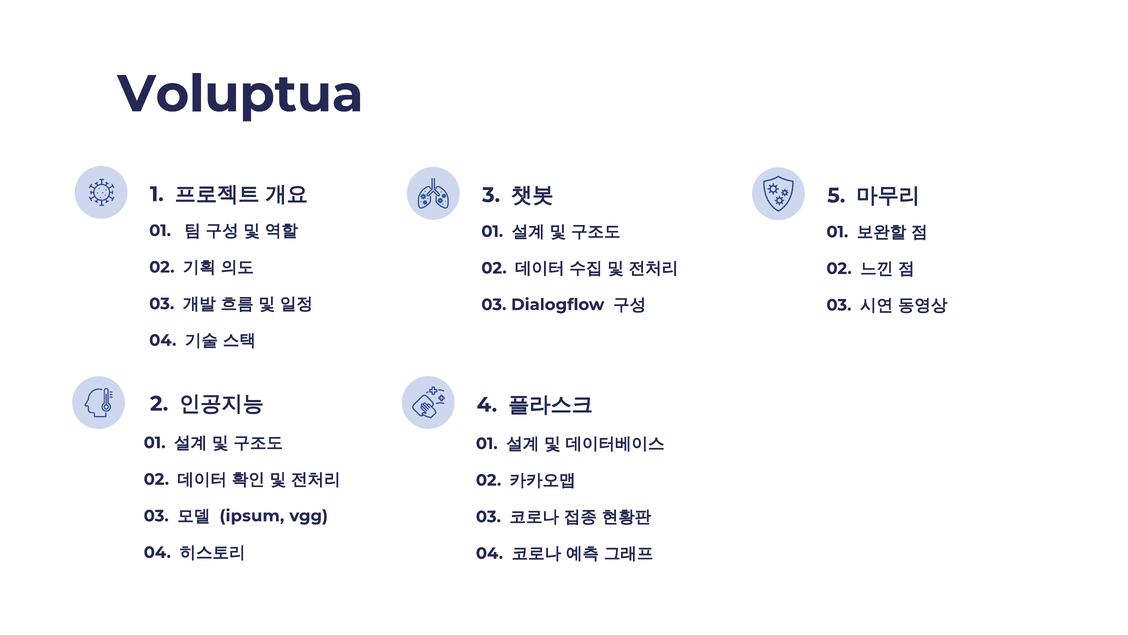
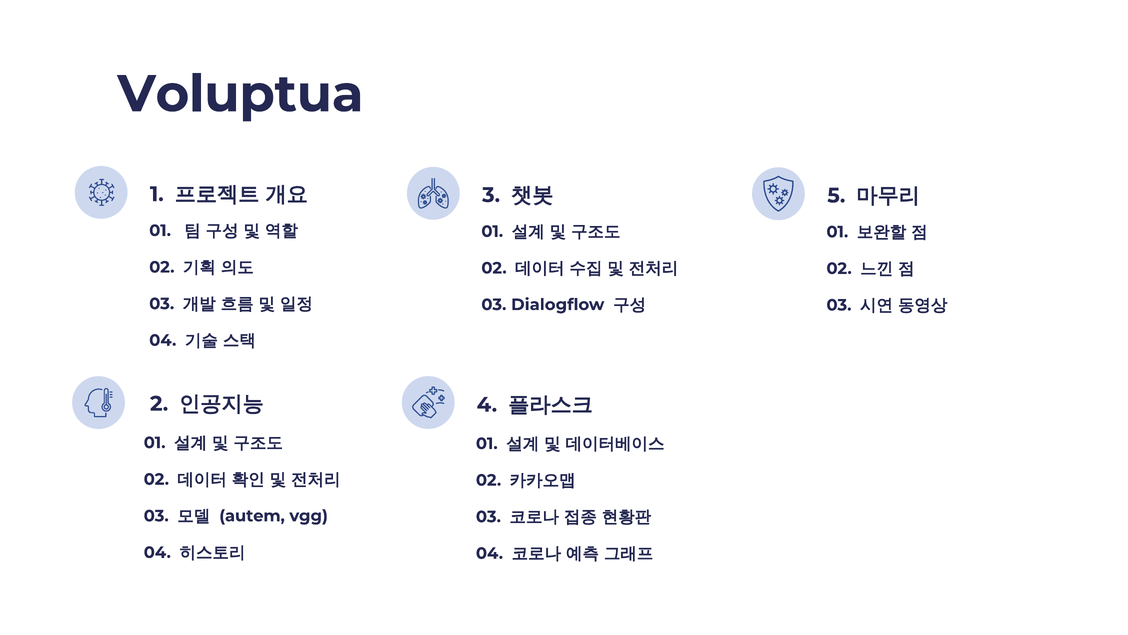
ipsum: ipsum -> autem (252, 516)
